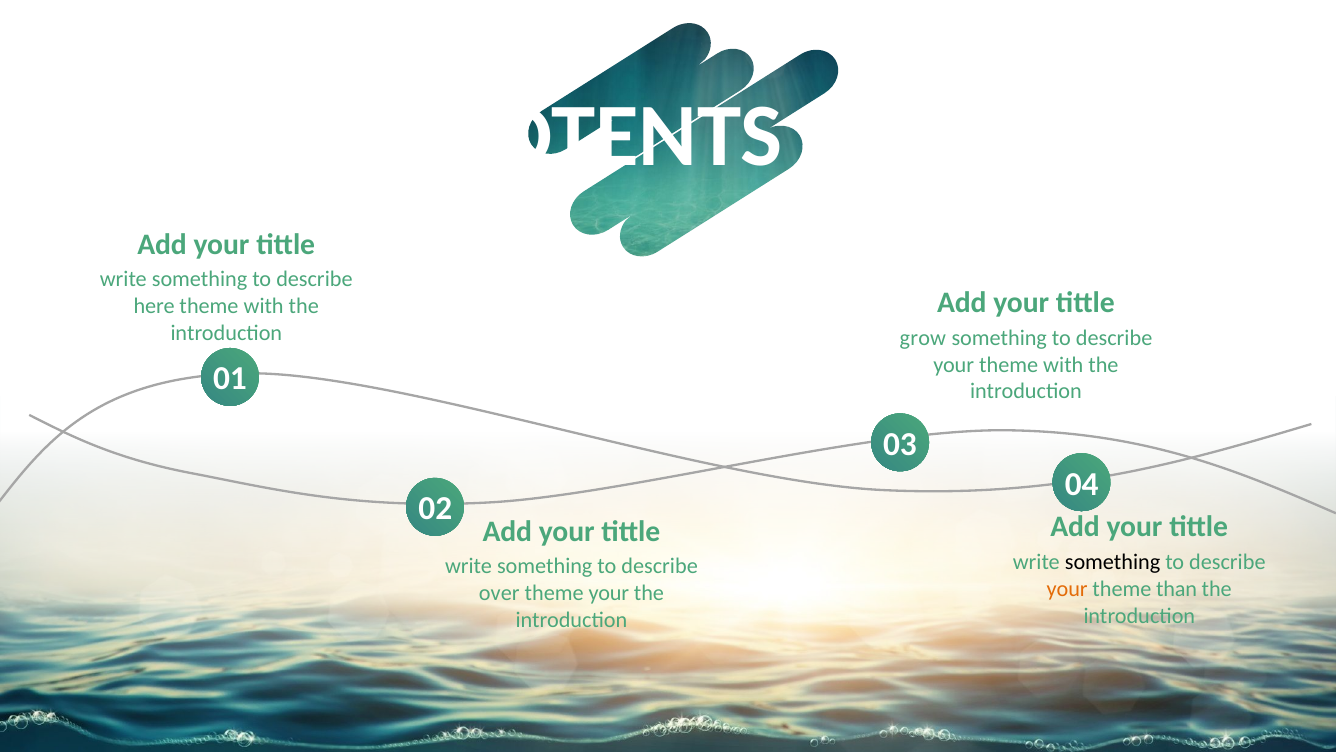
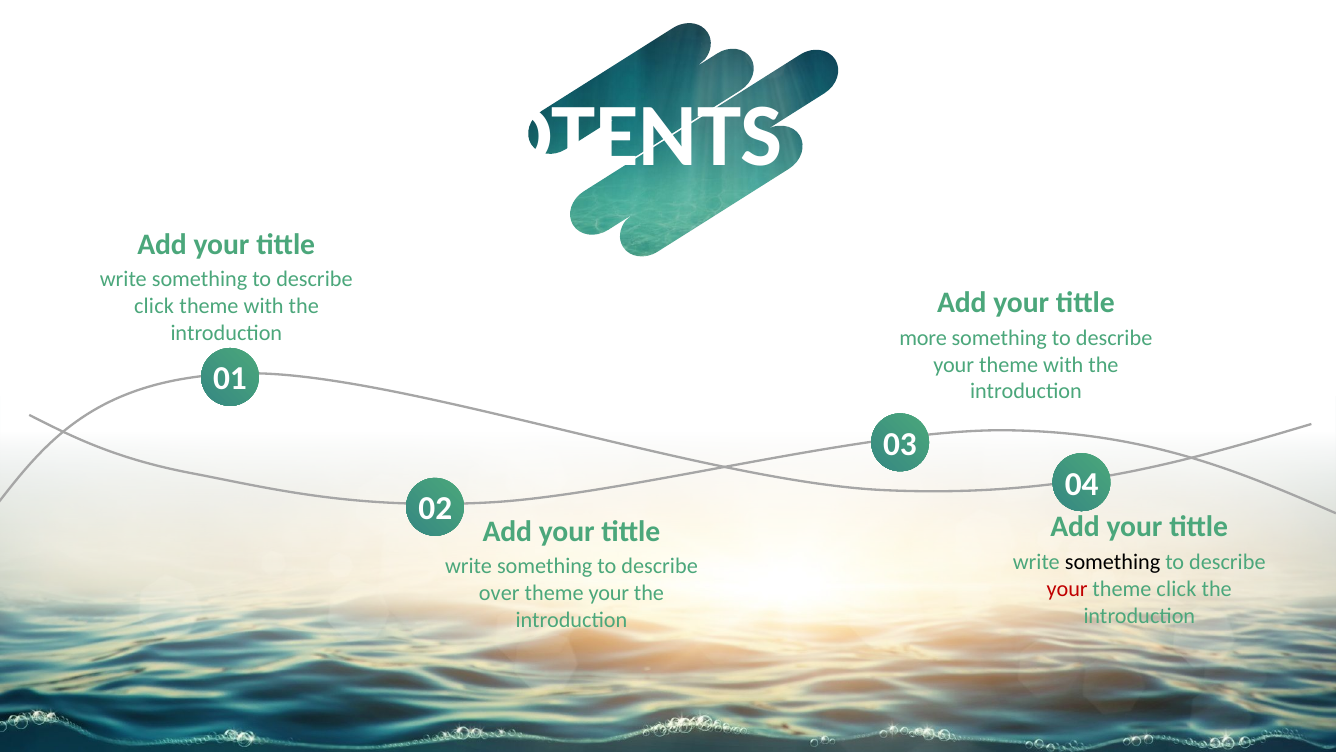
here: here -> click (154, 306)
grow: grow -> more (923, 338)
your colour: orange -> red (1067, 589)
theme than: than -> click (1176, 589)
